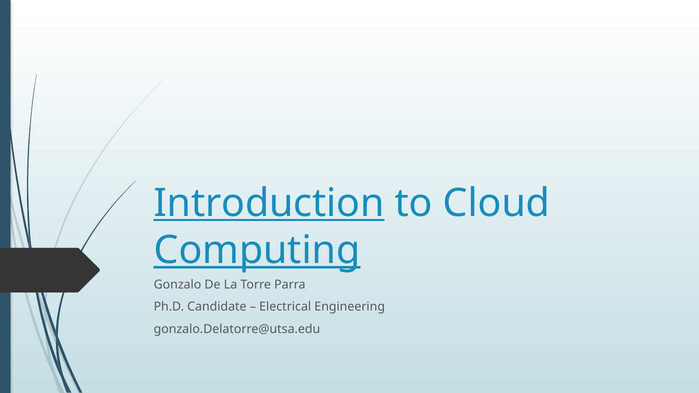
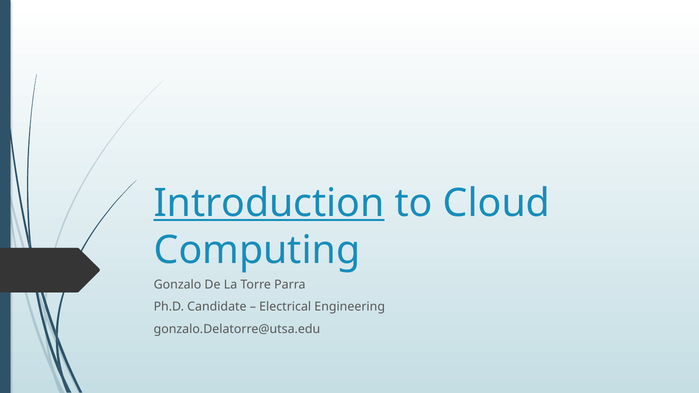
Computing underline: present -> none (257, 250)
